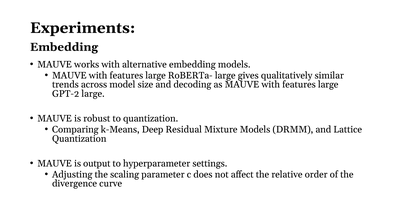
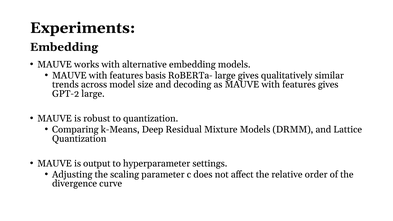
large: large -> basis (156, 76)
large: large -> gives (328, 85)
